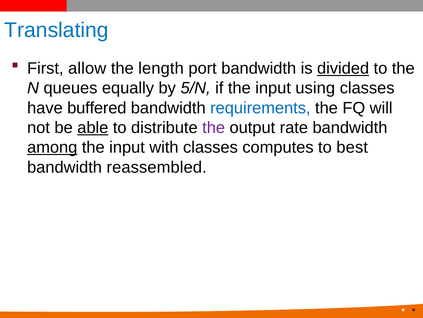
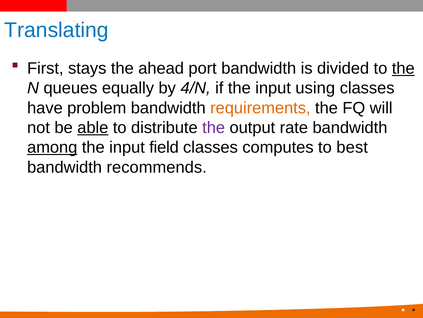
allow: allow -> stays (87, 68)
length: length -> ahead (161, 68)
divided underline: present -> none (343, 68)
the underline: none -> present (403, 68)
5/N: 5/N -> 4/N (196, 88)
buffered: buffered -> problem (97, 108)
requirements colour: blue -> orange (260, 108)
with: with -> field (164, 147)
reassembled: reassembled -> recommends (157, 167)
